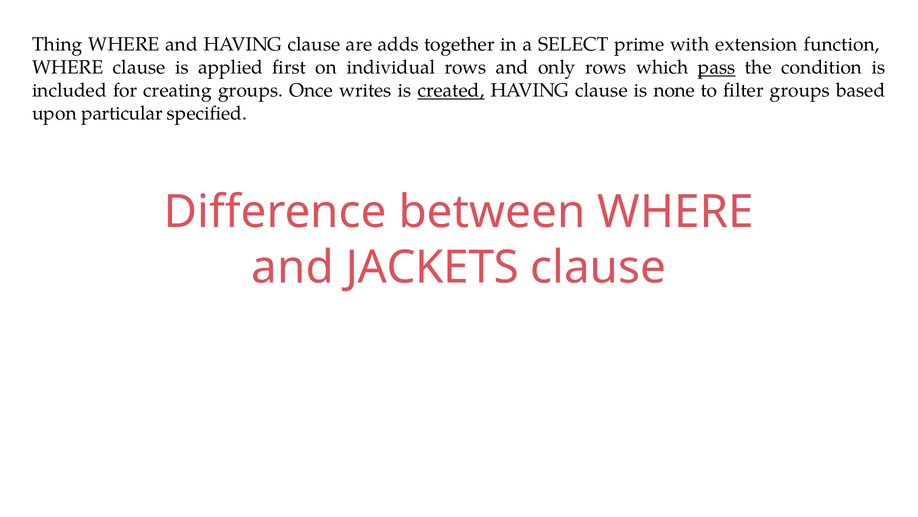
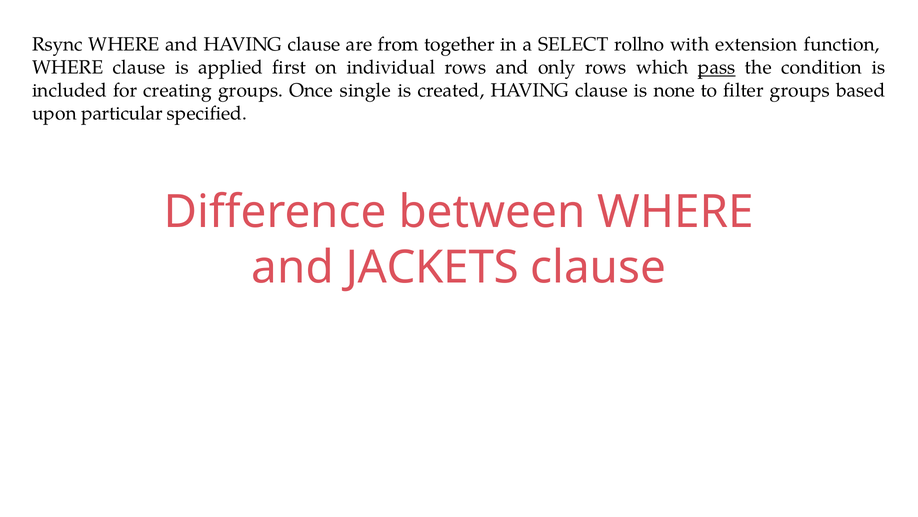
Thing: Thing -> Rsync (57, 45)
adds: adds -> from (398, 45)
prime: prime -> rollno (639, 45)
writes: writes -> single (365, 91)
created underline: present -> none (451, 91)
